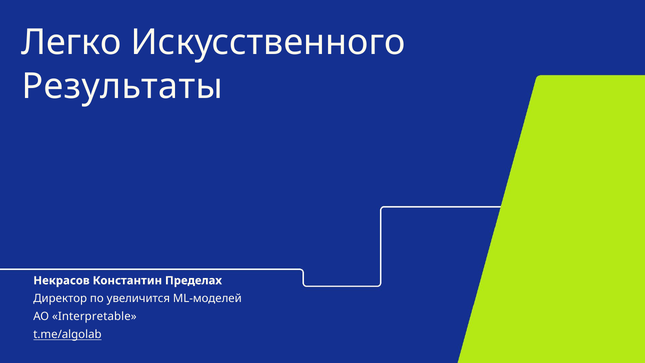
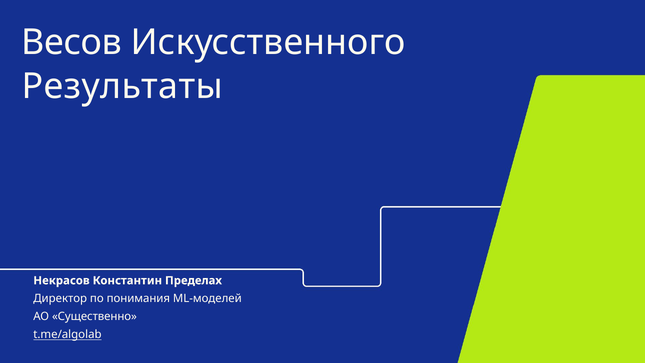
Легко: Легко -> Весов (72, 43)
увеличится: увеличится -> понимания (138, 298)
Interpretable: Interpretable -> Существенно (94, 316)
